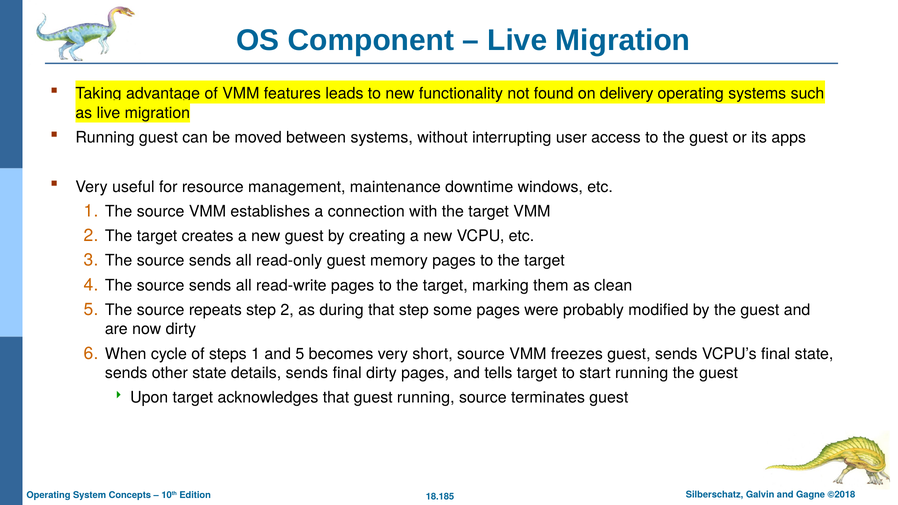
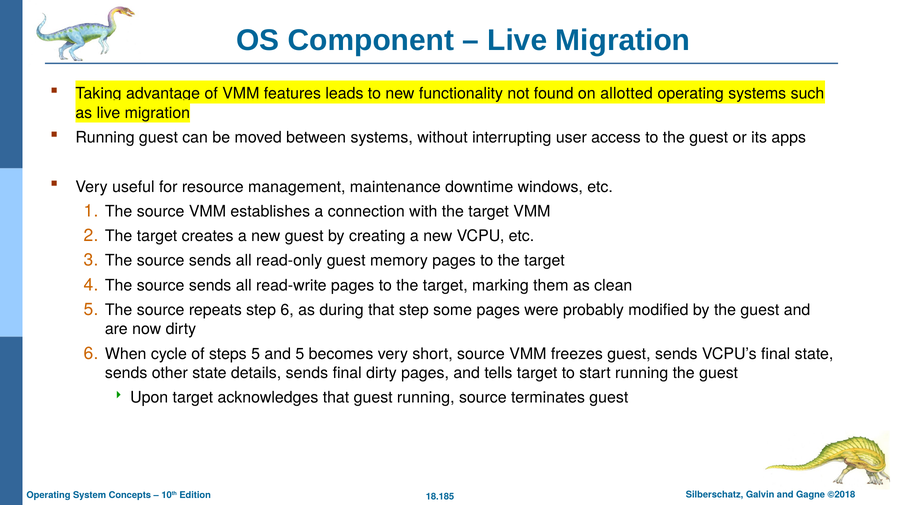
delivery: delivery -> allotted (627, 94)
step 2: 2 -> 6 (287, 310)
steps 1: 1 -> 5 (256, 354)
